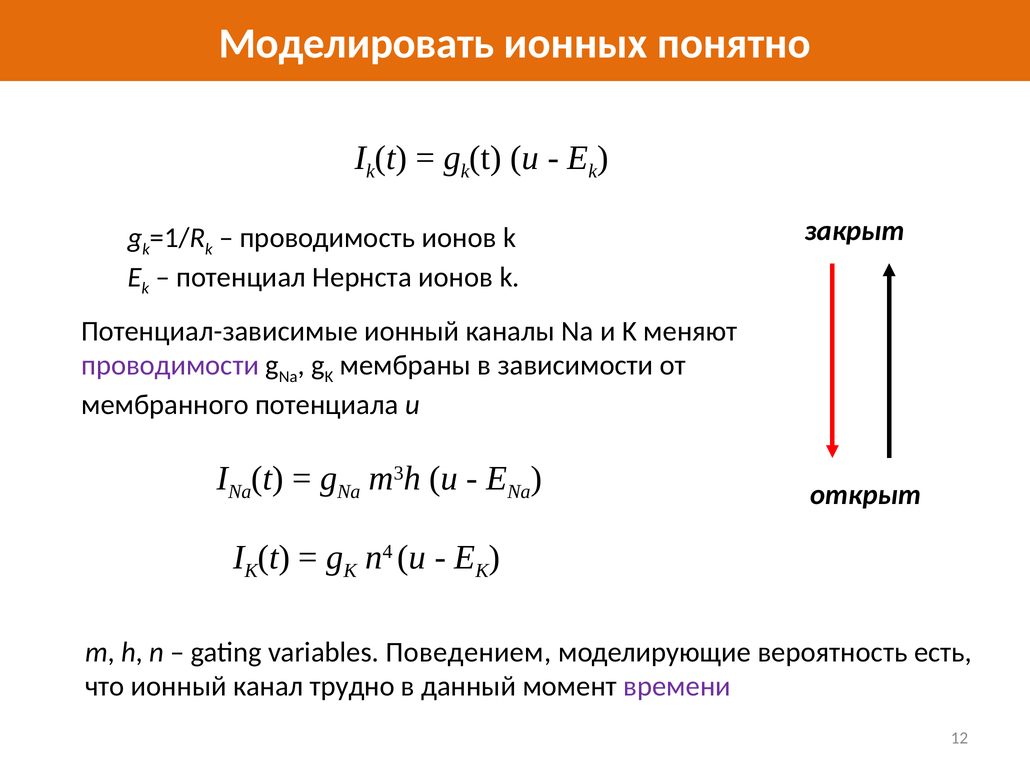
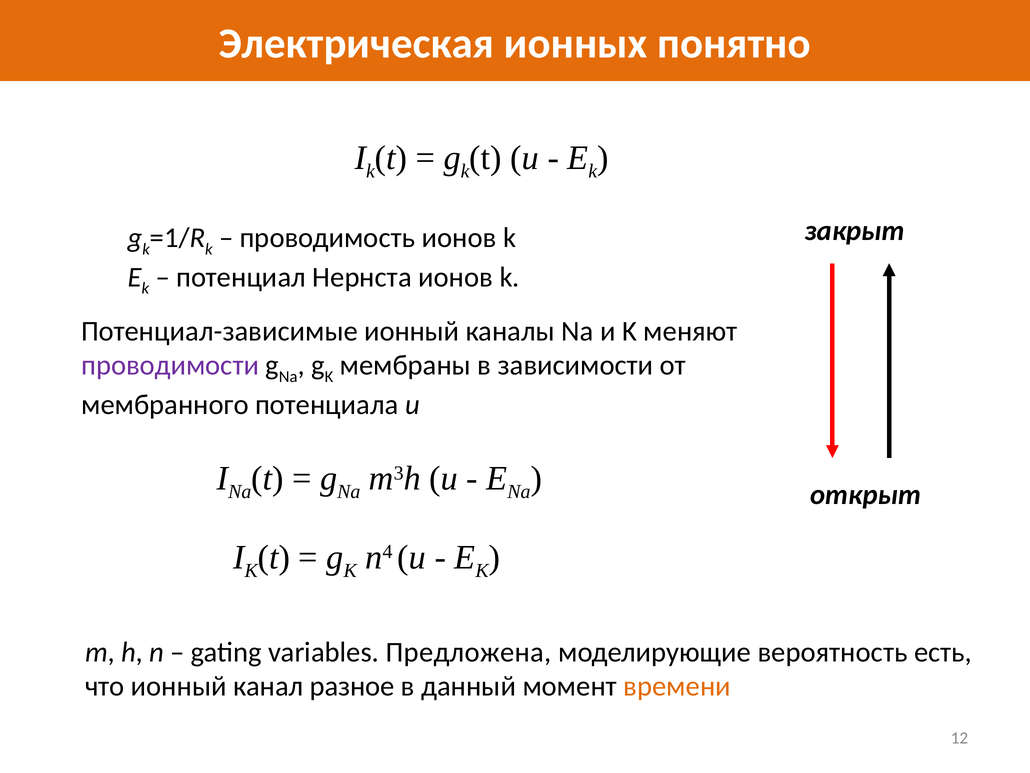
Моделировать: Моделировать -> Электрическая (356, 44)
Поведением: Поведением -> Предложена (469, 652)
трудно: трудно -> разное (352, 686)
времени colour: purple -> orange (677, 686)
